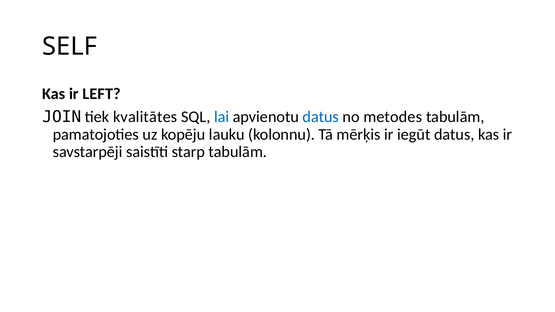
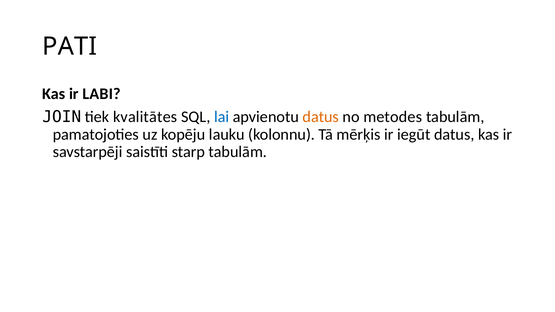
SELF: SELF -> PATI (70, 47)
LEFT: LEFT -> LABI (102, 94)
datus colour: blue -> orange (321, 117)
